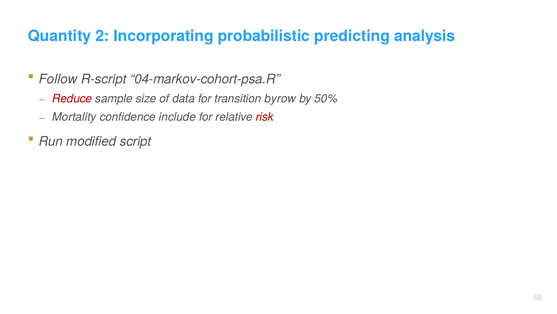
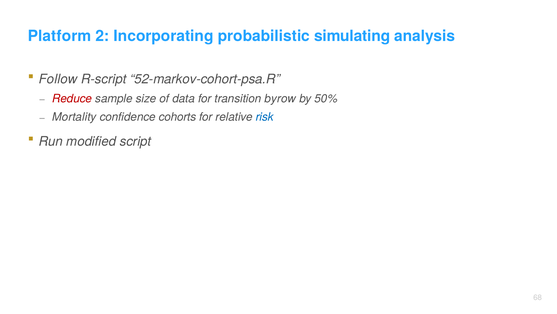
Quantity: Quantity -> Platform (60, 36)
predicting: predicting -> simulating (352, 36)
04-markov-cohort-psa.R: 04-markov-cohort-psa.R -> 52-markov-cohort-psa.R (205, 79)
include: include -> cohorts (177, 117)
risk colour: red -> blue (265, 117)
